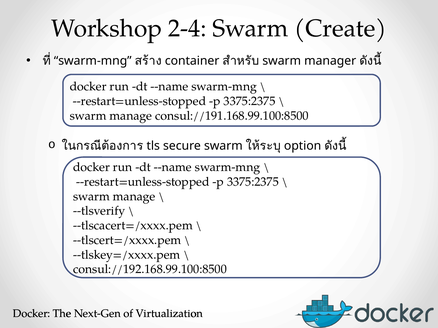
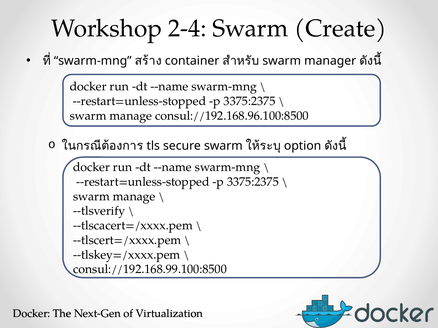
consul://191.168.99.100:8500: consul://191.168.99.100:8500 -> consul://192.168.96.100:8500 (232, 116)
